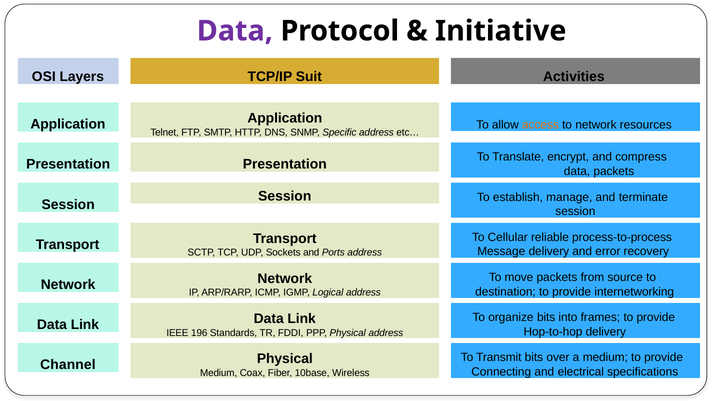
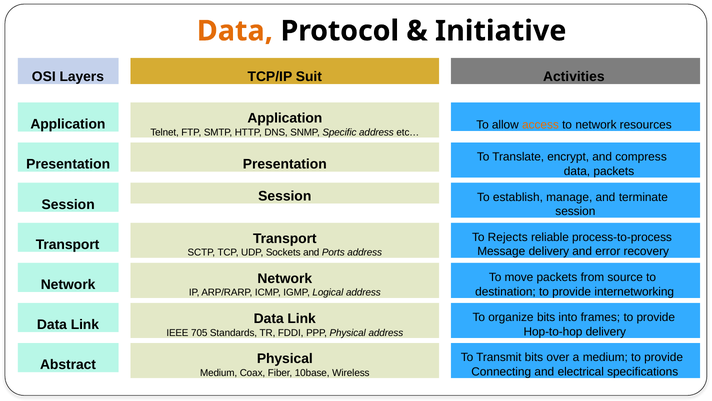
Data colour: purple -> orange (235, 31)
Cellular: Cellular -> Rejects (508, 237)
196: 196 -> 705 (199, 332)
Channel: Channel -> Abstract (68, 364)
